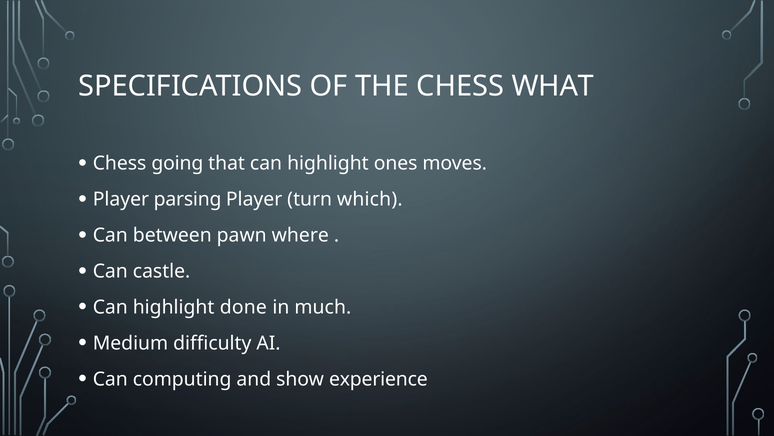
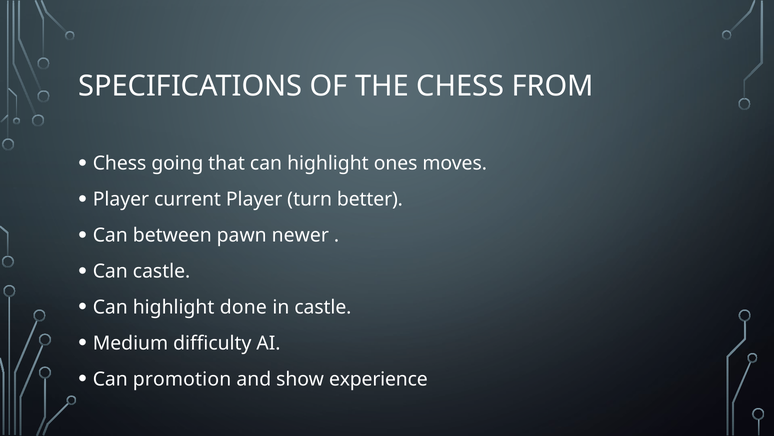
WHAT: WHAT -> FROM (553, 86)
parsing: parsing -> current (188, 199)
which: which -> better (370, 199)
where: where -> newer (300, 235)
in much: much -> castle (323, 307)
computing: computing -> promotion (182, 379)
